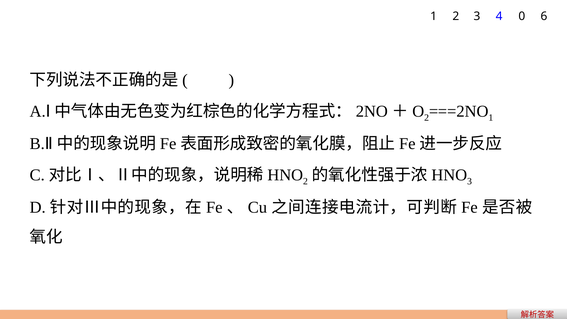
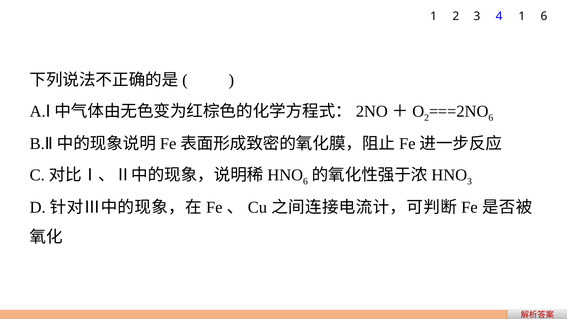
4 0: 0 -> 1 (522, 16)
1: 1 -> 6 (491, 118)
2: 2 -> 6 (305, 181)
